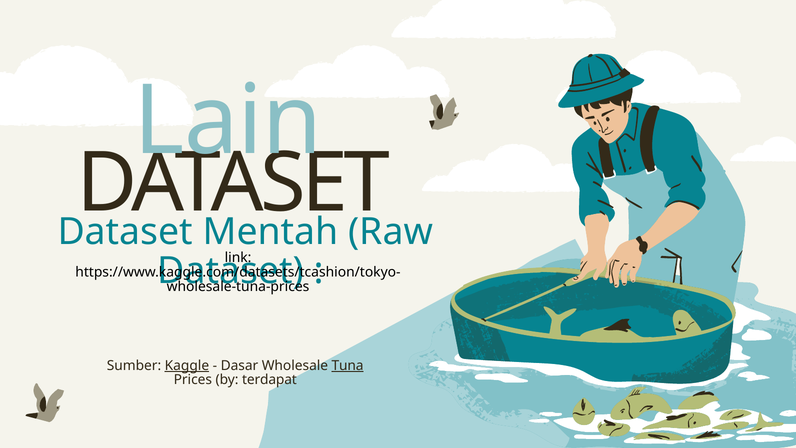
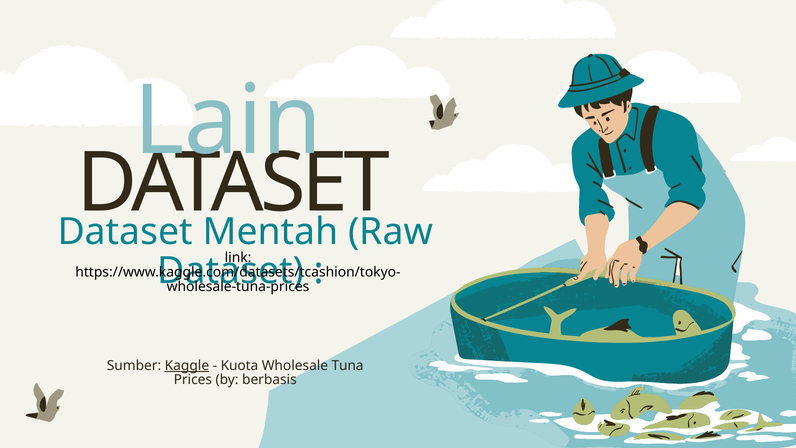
Dasar: Dasar -> Kuota (239, 365)
Tuna underline: present -> none (348, 365)
terdapat: terdapat -> berbasis (269, 380)
